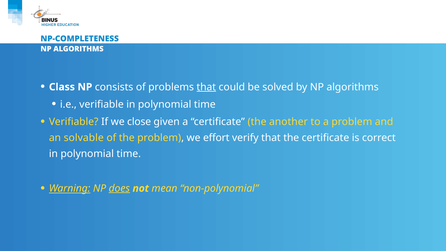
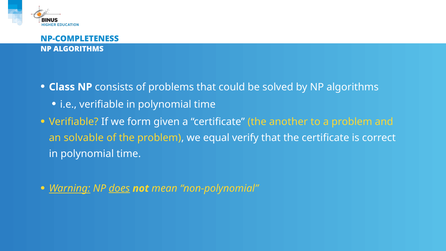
that underline: present -> none (206, 87)
close: close -> form (139, 122)
effort: effort -> equal (216, 138)
